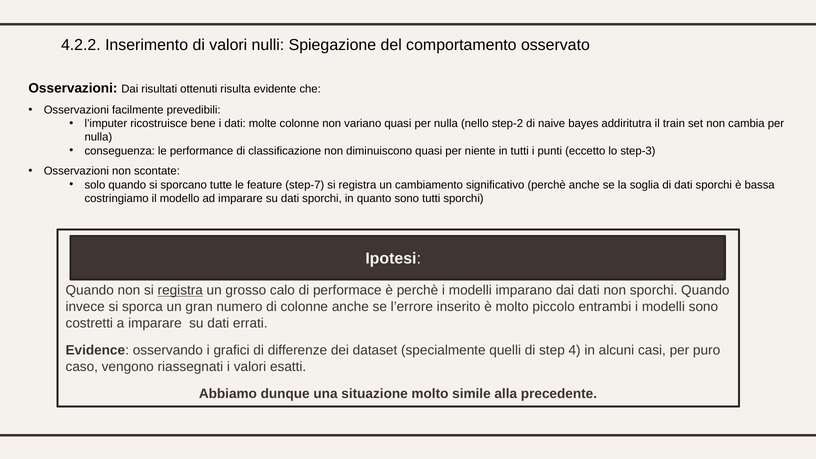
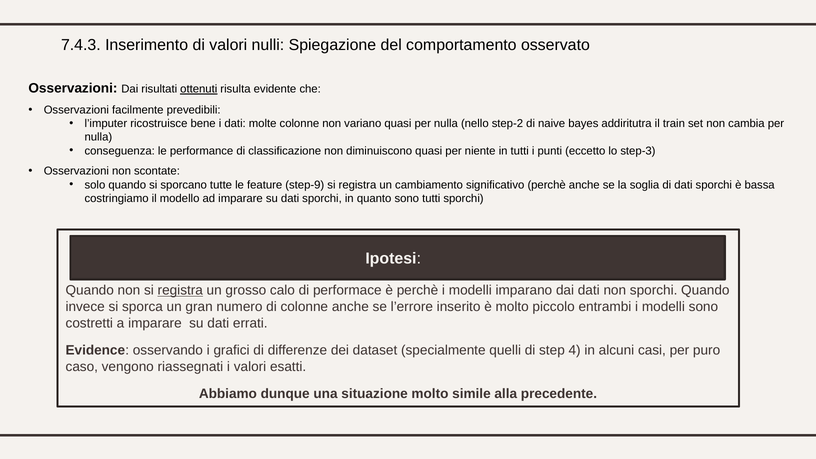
4.2.2: 4.2.2 -> 7.4.3 (81, 45)
ottenuti underline: none -> present (199, 89)
step-7: step-7 -> step-9 (305, 185)
